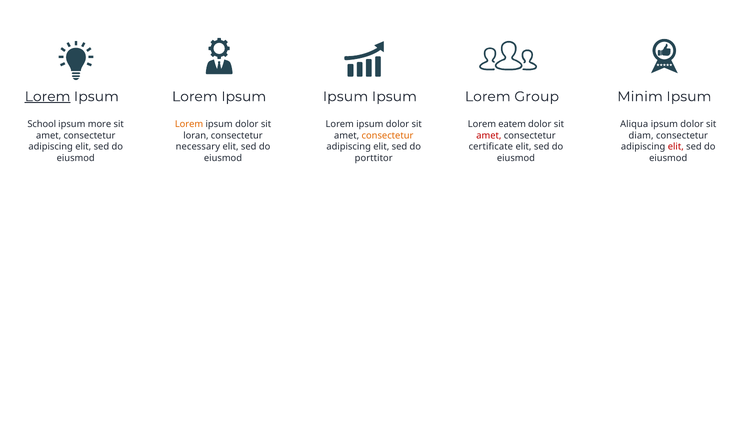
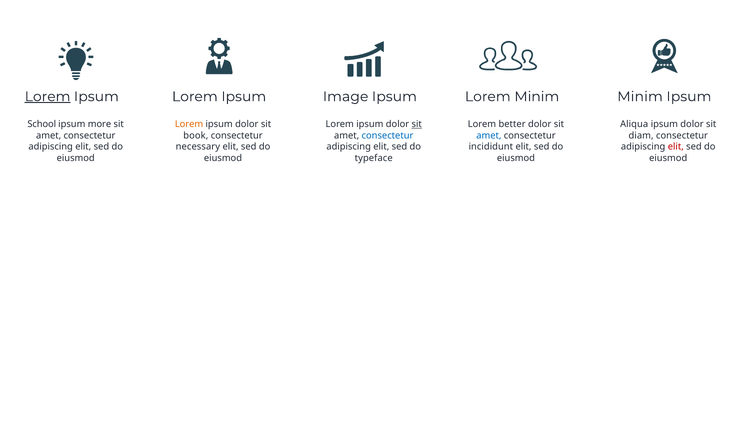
Ipsum: Ipsum -> Image (346, 97)
Lorem Group: Group -> Minim (537, 97)
sit underline: none -> present (417, 124)
eatem: eatem -> better (512, 124)
loran: loran -> book (196, 135)
consectetur colour: orange -> blue (387, 135)
amet colour: red -> blue (489, 135)
certificate: certificate -> incididunt (491, 147)
porttitor: porttitor -> typeface (374, 158)
